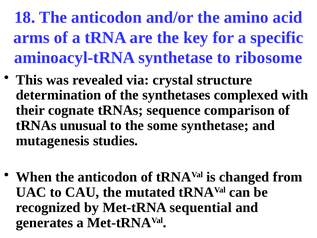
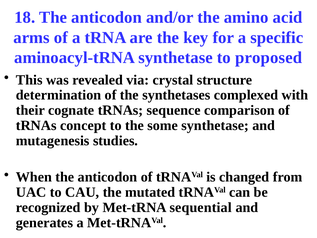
ribosome: ribosome -> proposed (269, 58)
unusual: unusual -> concept (83, 125)
